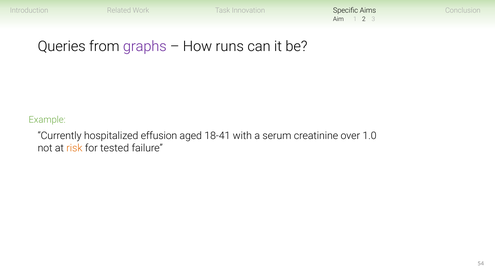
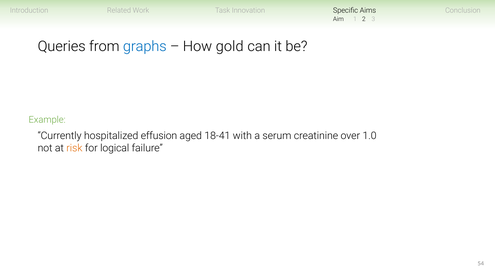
graphs colour: purple -> blue (145, 47)
runs: runs -> gold (230, 47)
tested: tested -> logical (115, 148)
